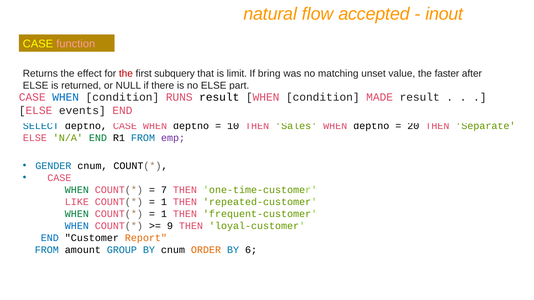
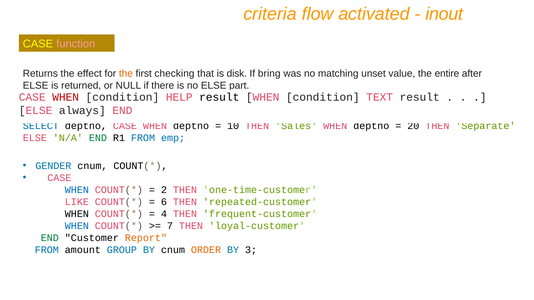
natural: natural -> criteria (270, 14)
accepted: accepted -> activated (374, 14)
the colour: red -> orange (126, 74)
subquery: subquery -> checking (174, 74)
limit: limit -> disk (237, 74)
faster: faster -> entire (447, 74)
WHEN colour: blue -> red (66, 97)
RUNS: RUNS -> HELP (179, 97)
MADE: MADE -> TEXT (380, 97)
events: events -> always (82, 111)
emp colour: purple -> blue (173, 138)
WHEN colour: green -> blue (77, 190)
7: 7 -> 2 (164, 190)
1: 1 -> 6 (164, 202)
WHEN colour: green -> black (77, 214)
1: 1 -> 4 (164, 214)
9: 9 -> 7 (170, 226)
END colour: blue -> green (50, 238)
6: 6 -> 3 (251, 250)
